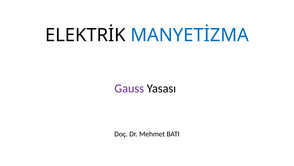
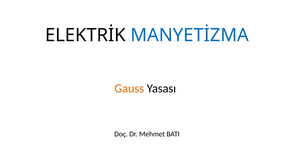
Gauss colour: purple -> orange (129, 88)
